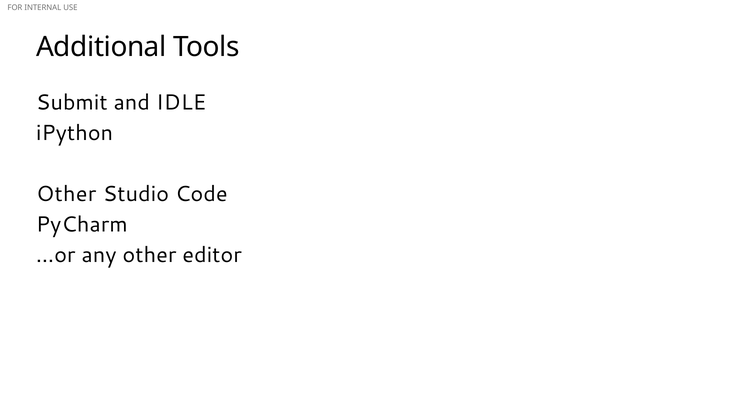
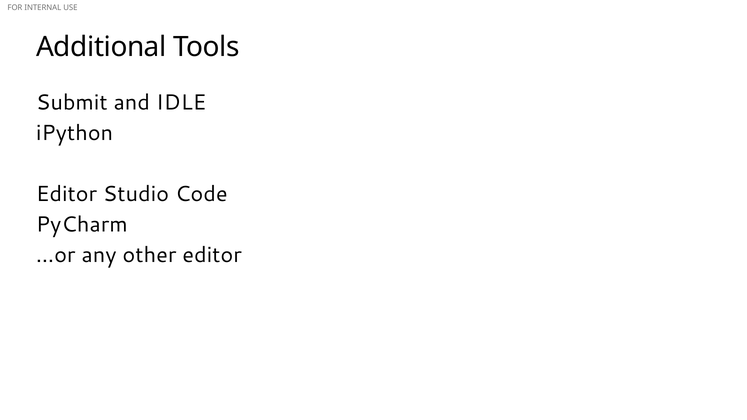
Other: Other -> Editor (66, 194)
